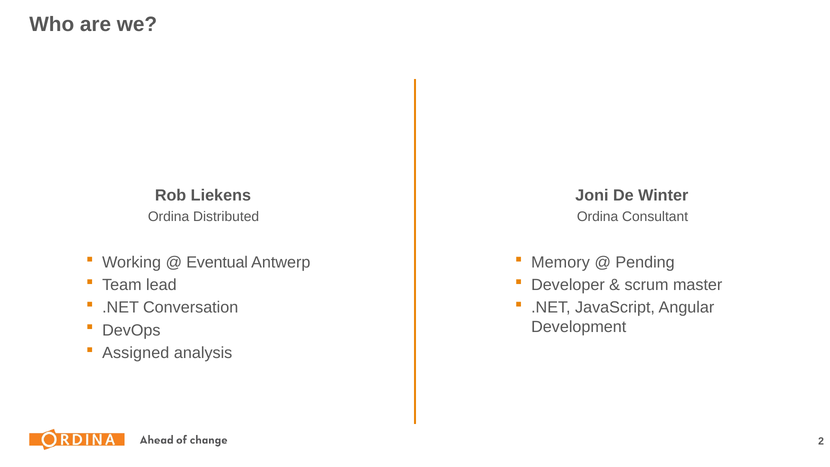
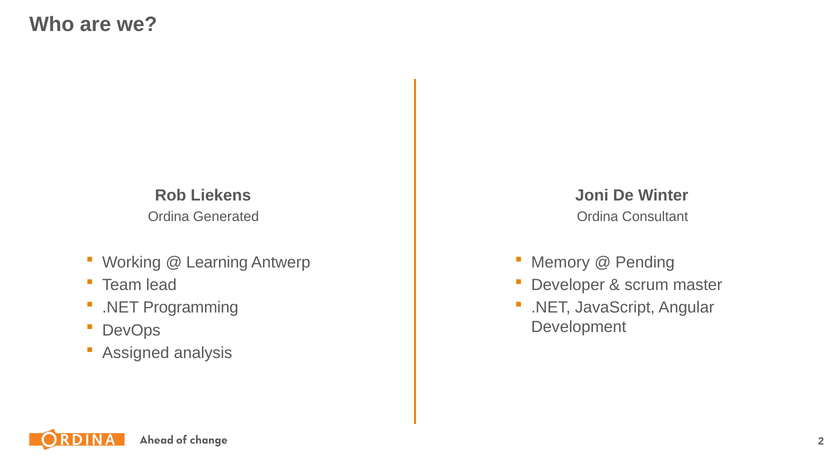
Distributed: Distributed -> Generated (226, 217)
Eventual: Eventual -> Learning (217, 262)
Conversation: Conversation -> Programming (191, 308)
